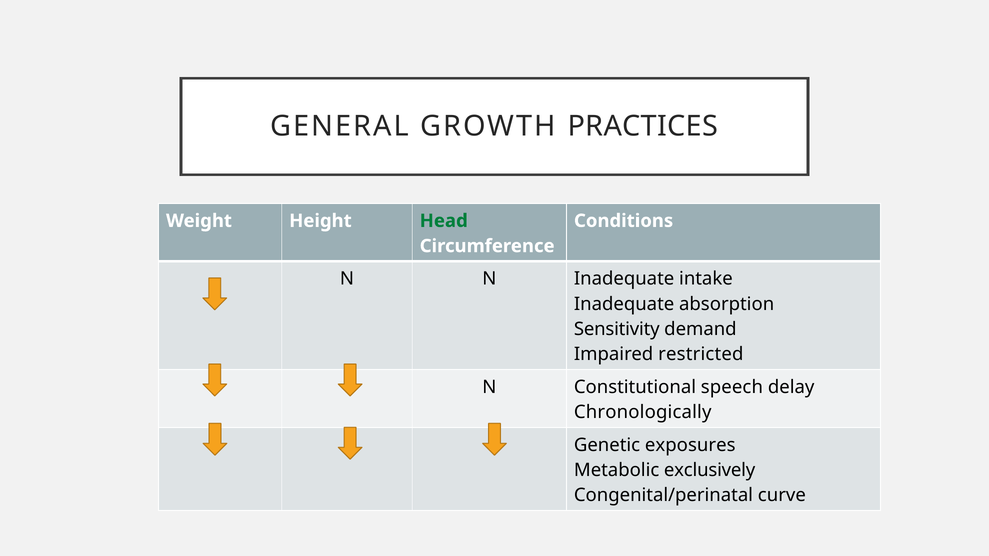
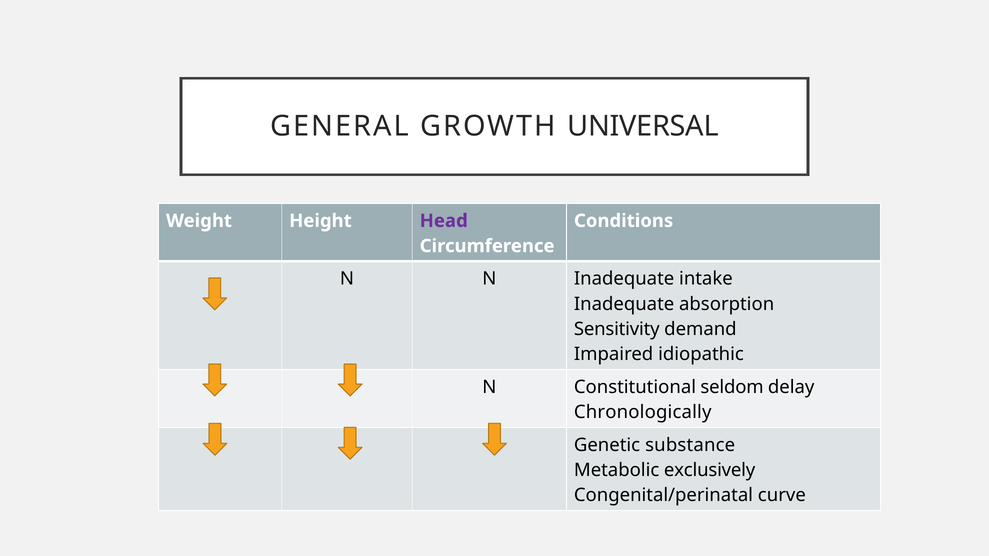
PRACTICES: PRACTICES -> UNIVERSAL (643, 126)
Head colour: green -> purple (444, 221)
restricted: restricted -> idiopathic (701, 355)
speech: speech -> seldom (732, 387)
exposures: exposures -> substance (690, 445)
